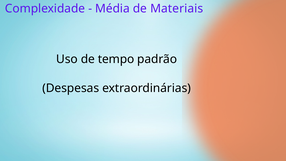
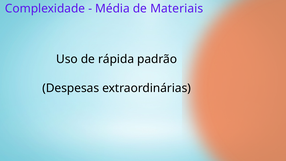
tempo: tempo -> rápida (116, 59)
